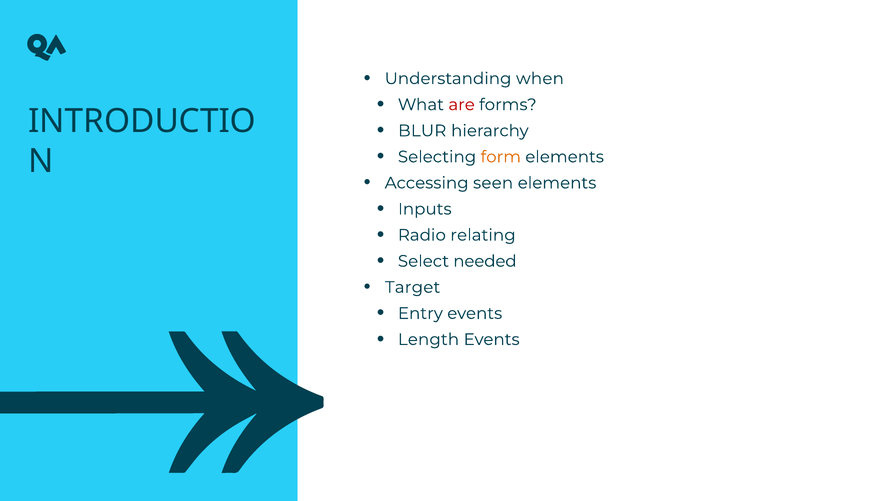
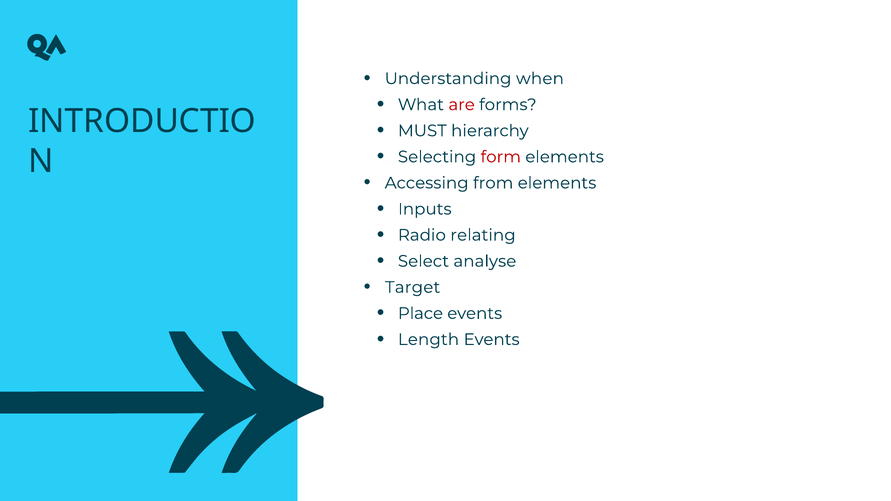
BLUR: BLUR -> MUST (422, 131)
form colour: orange -> red (501, 157)
seen: seen -> from (493, 183)
needed: needed -> analyse (485, 261)
Entry: Entry -> Place (420, 314)
